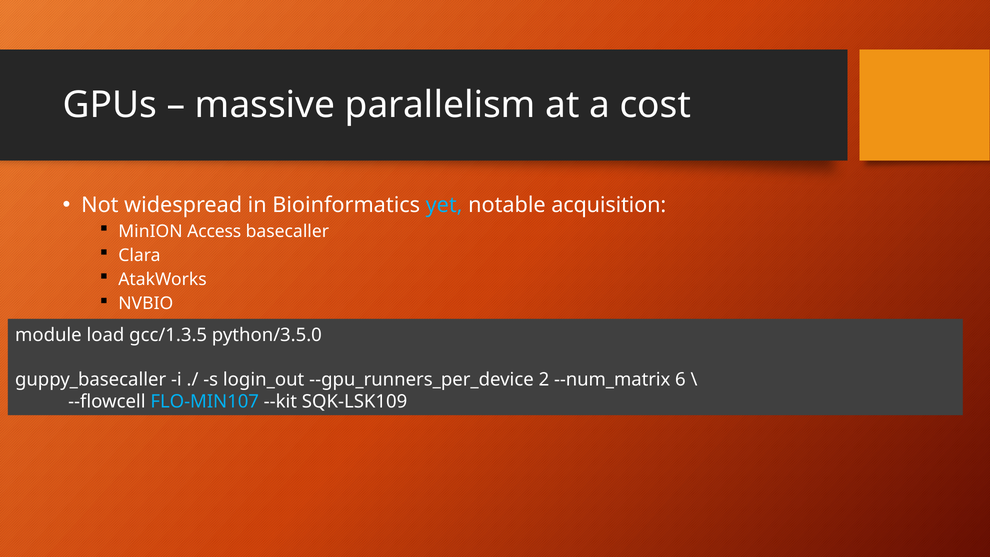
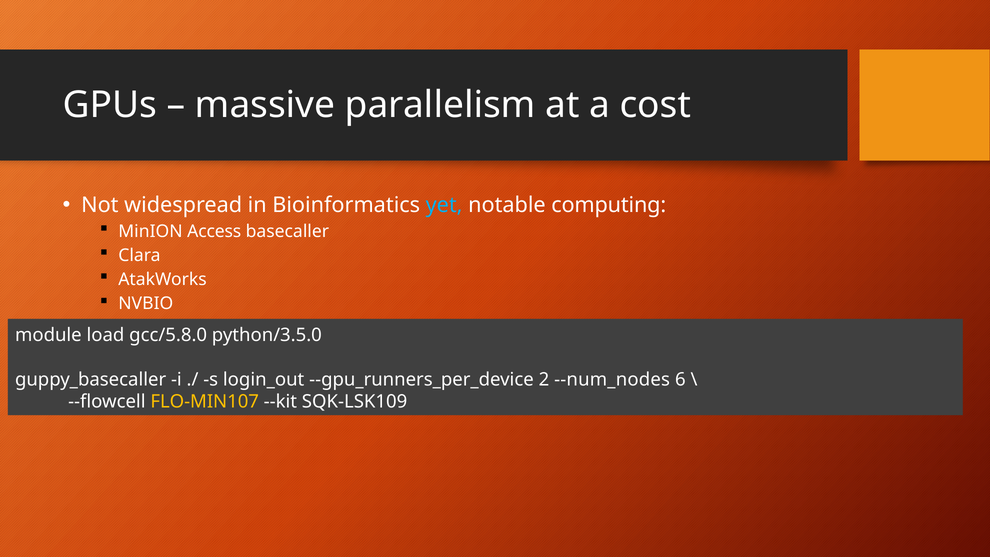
acquisition: acquisition -> computing (609, 205)
gcc/1.3.5: gcc/1.3.5 -> gcc/5.8.0 (168, 335)
--num_matrix: --num_matrix -> --num_nodes (612, 379)
FLO-MIN107 colour: light blue -> yellow (205, 402)
